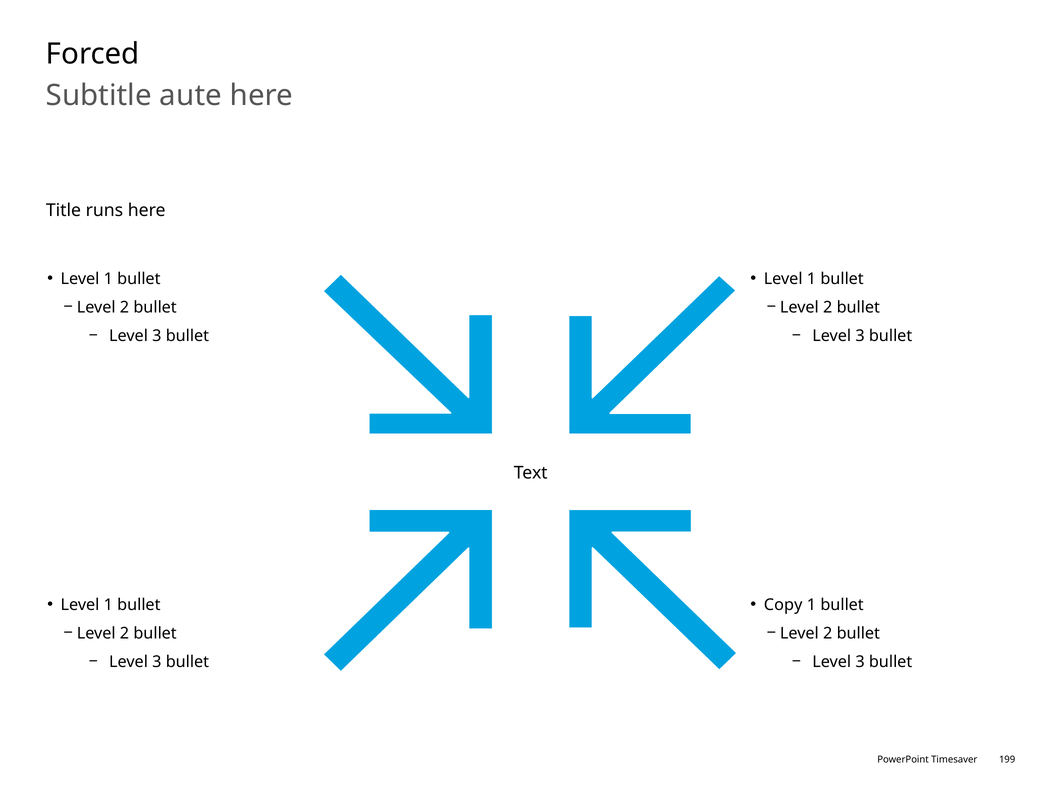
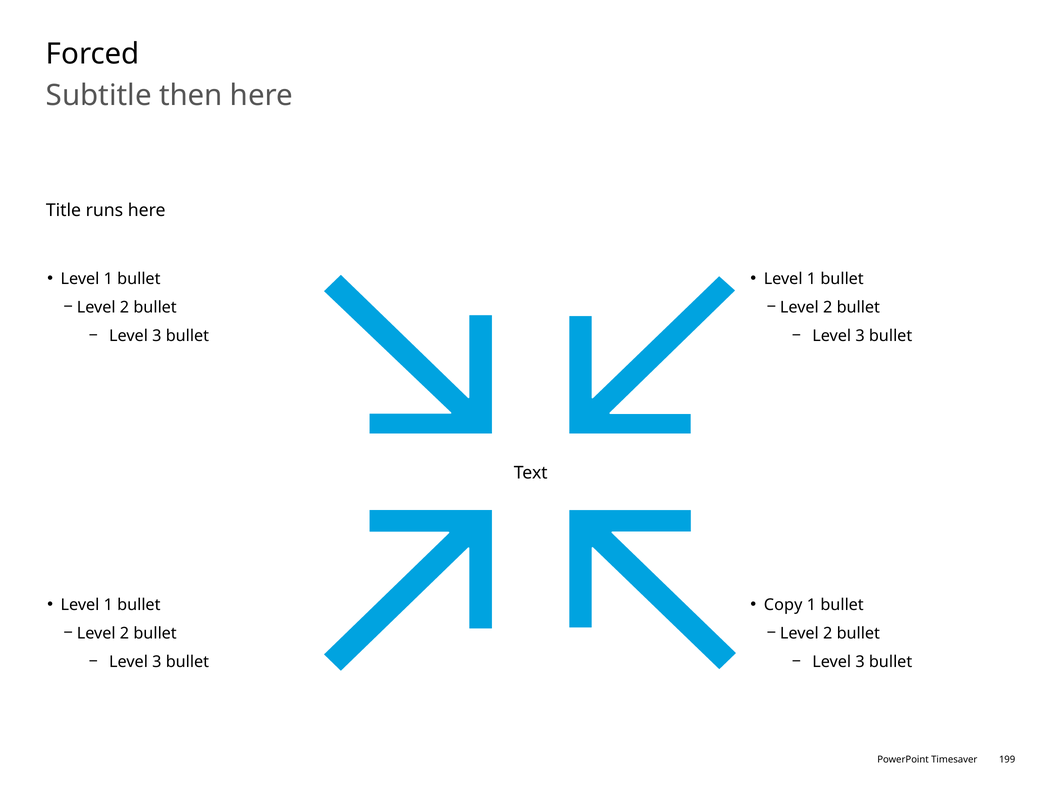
aute: aute -> then (191, 95)
